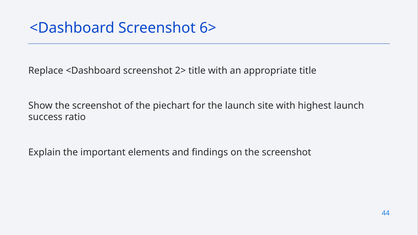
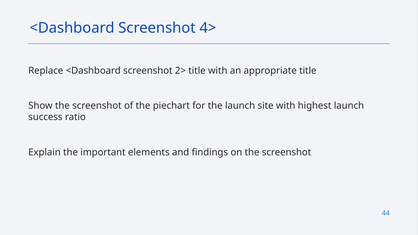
6>: 6> -> 4> (208, 28)
